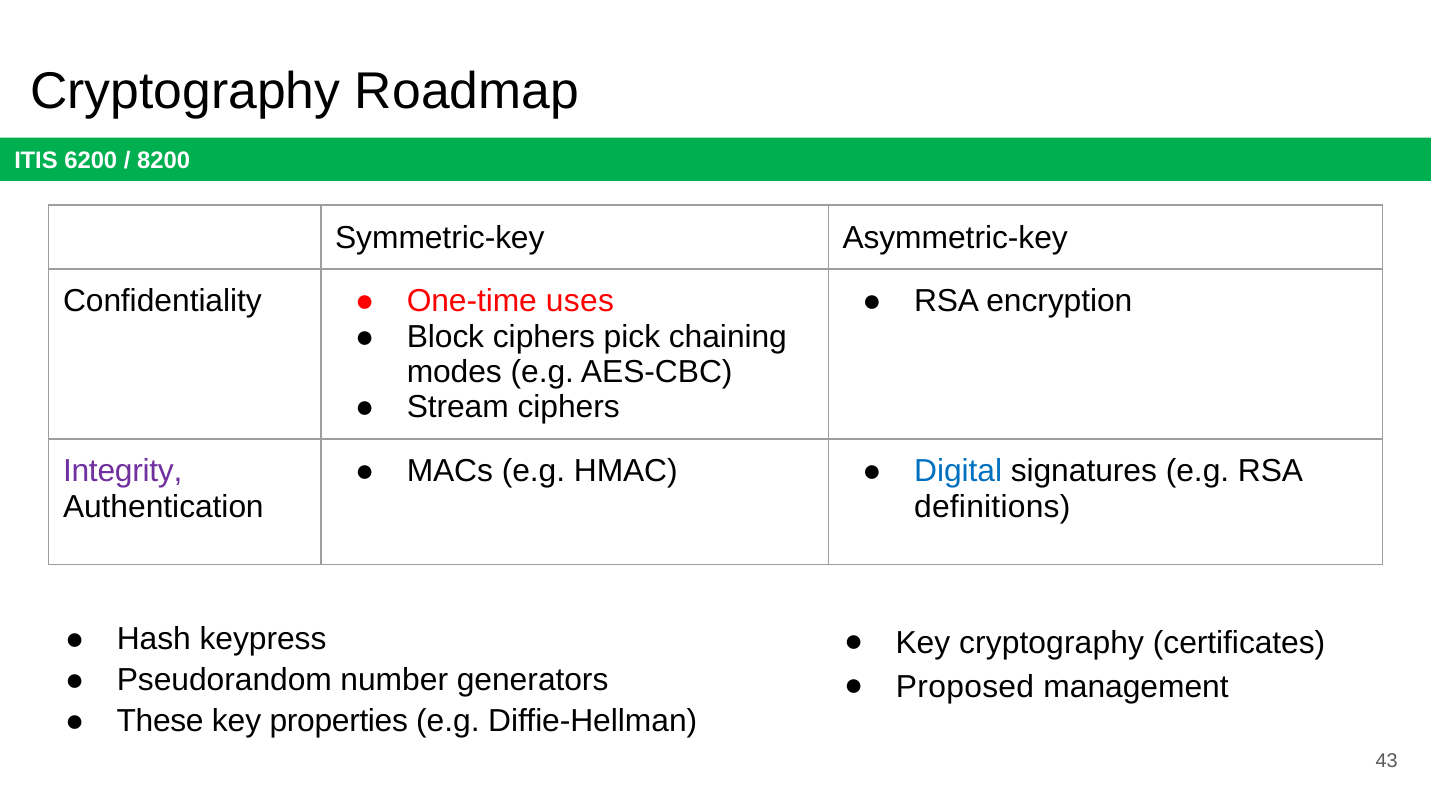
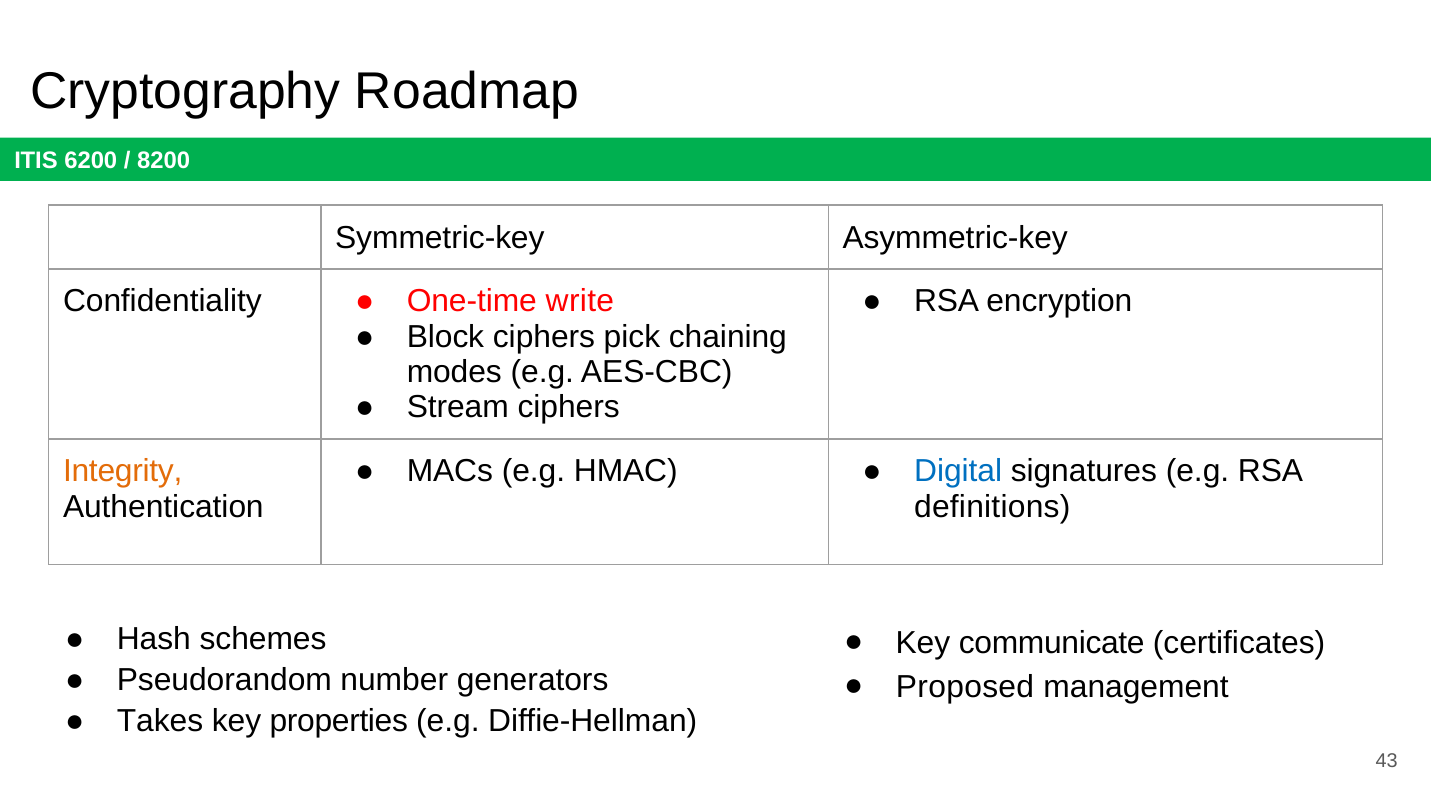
uses: uses -> write (580, 301)
Integrity colour: purple -> orange (123, 471)
keypress: keypress -> schemes (263, 639)
Key cryptography: cryptography -> communicate (1052, 643)
These: These -> Takes (160, 721)
